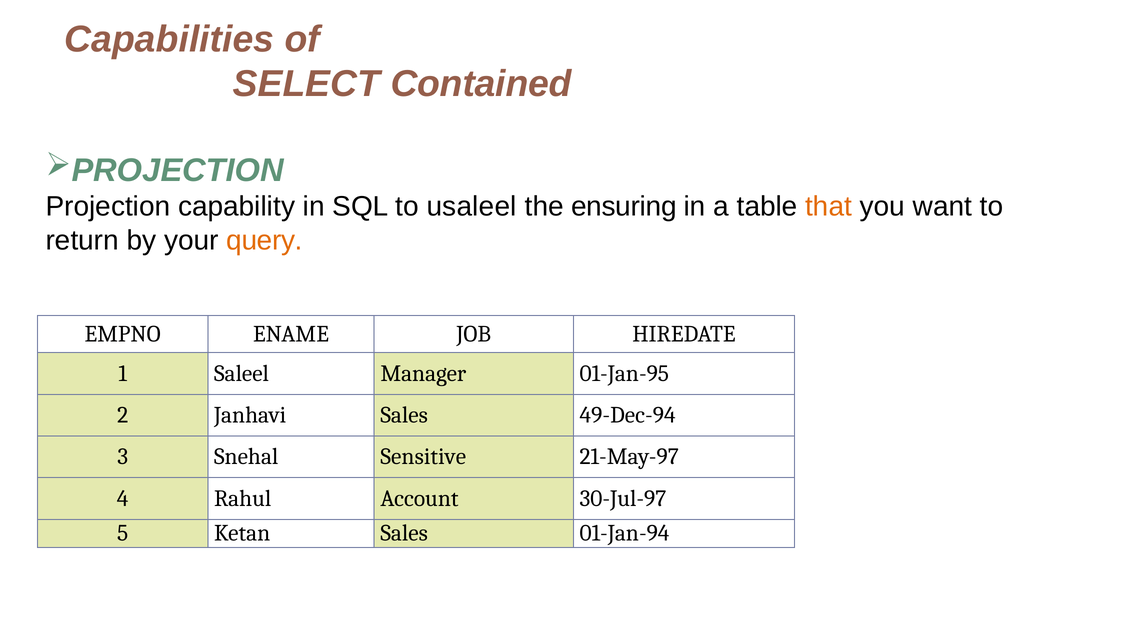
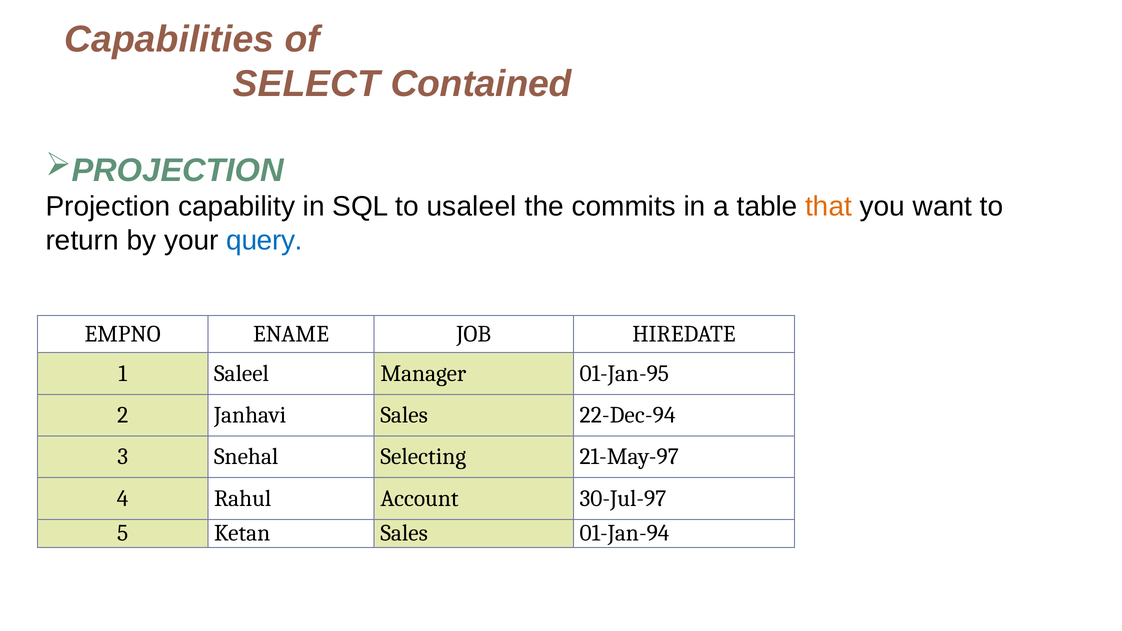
ensuring: ensuring -> commits (624, 207)
query colour: orange -> blue (264, 240)
49-Dec-94: 49-Dec-94 -> 22-Dec-94 (628, 415)
Sensitive: Sensitive -> Selecting (423, 457)
